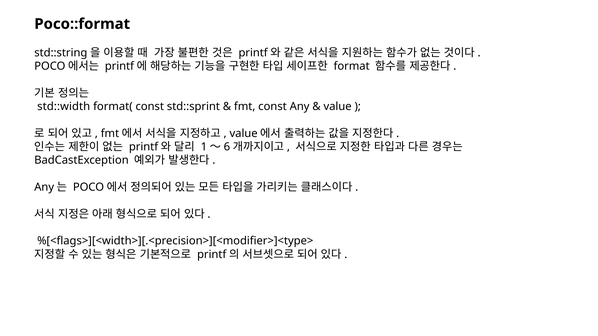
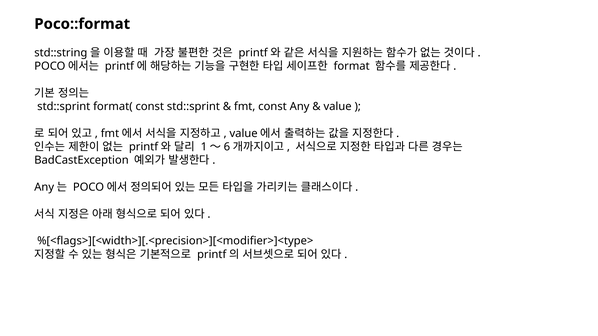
std::width: std::width -> std::sprint (64, 107)
